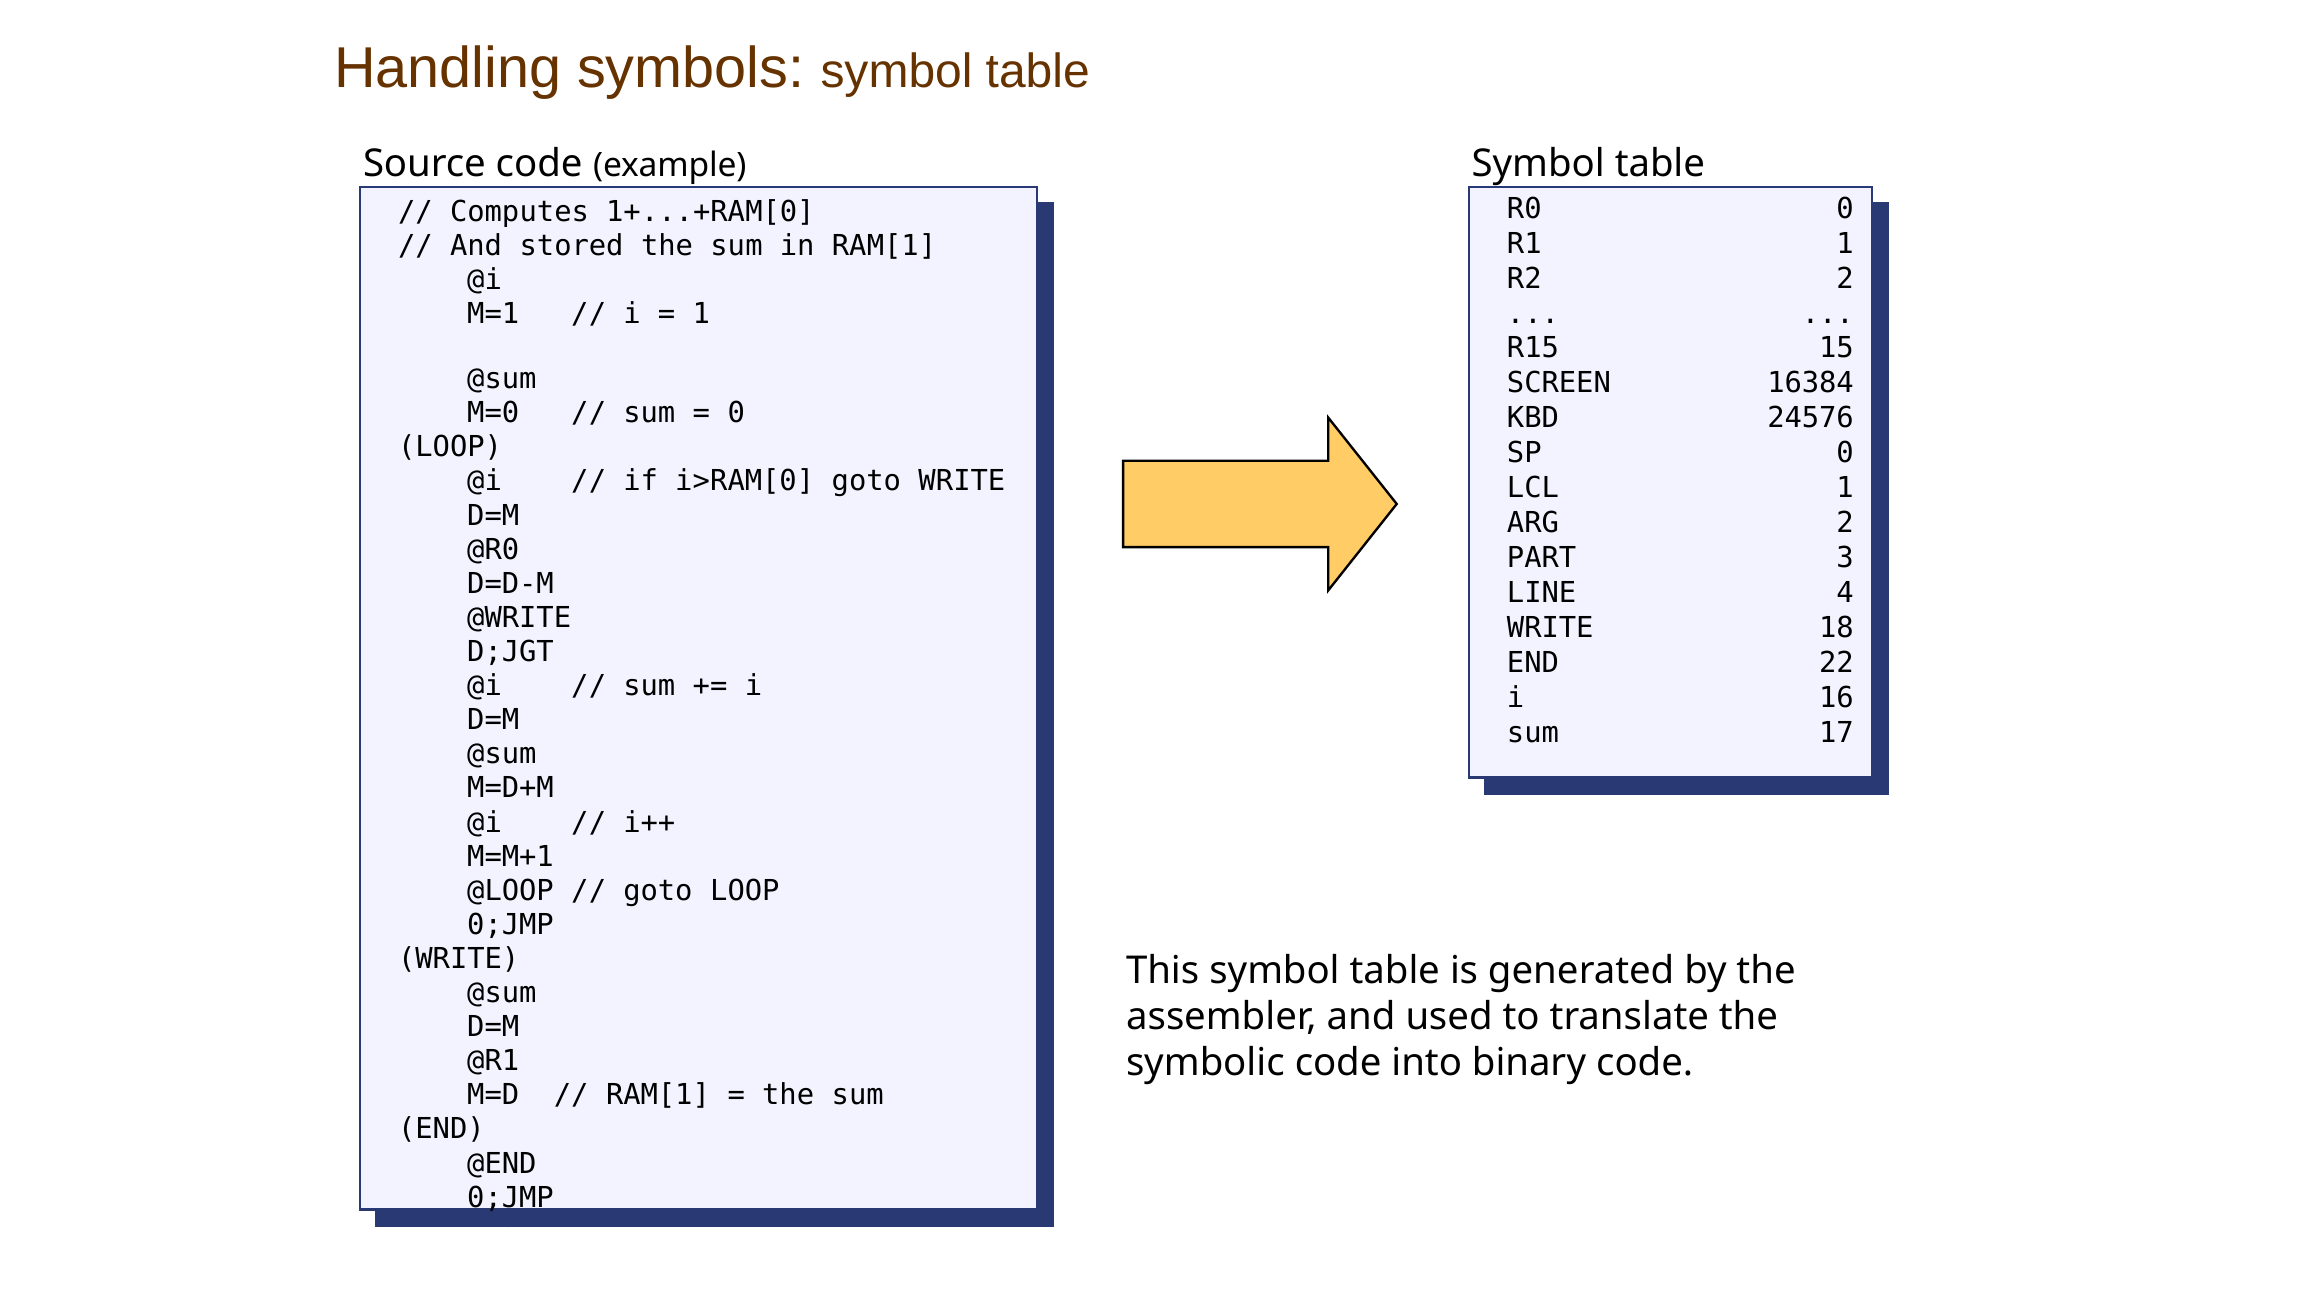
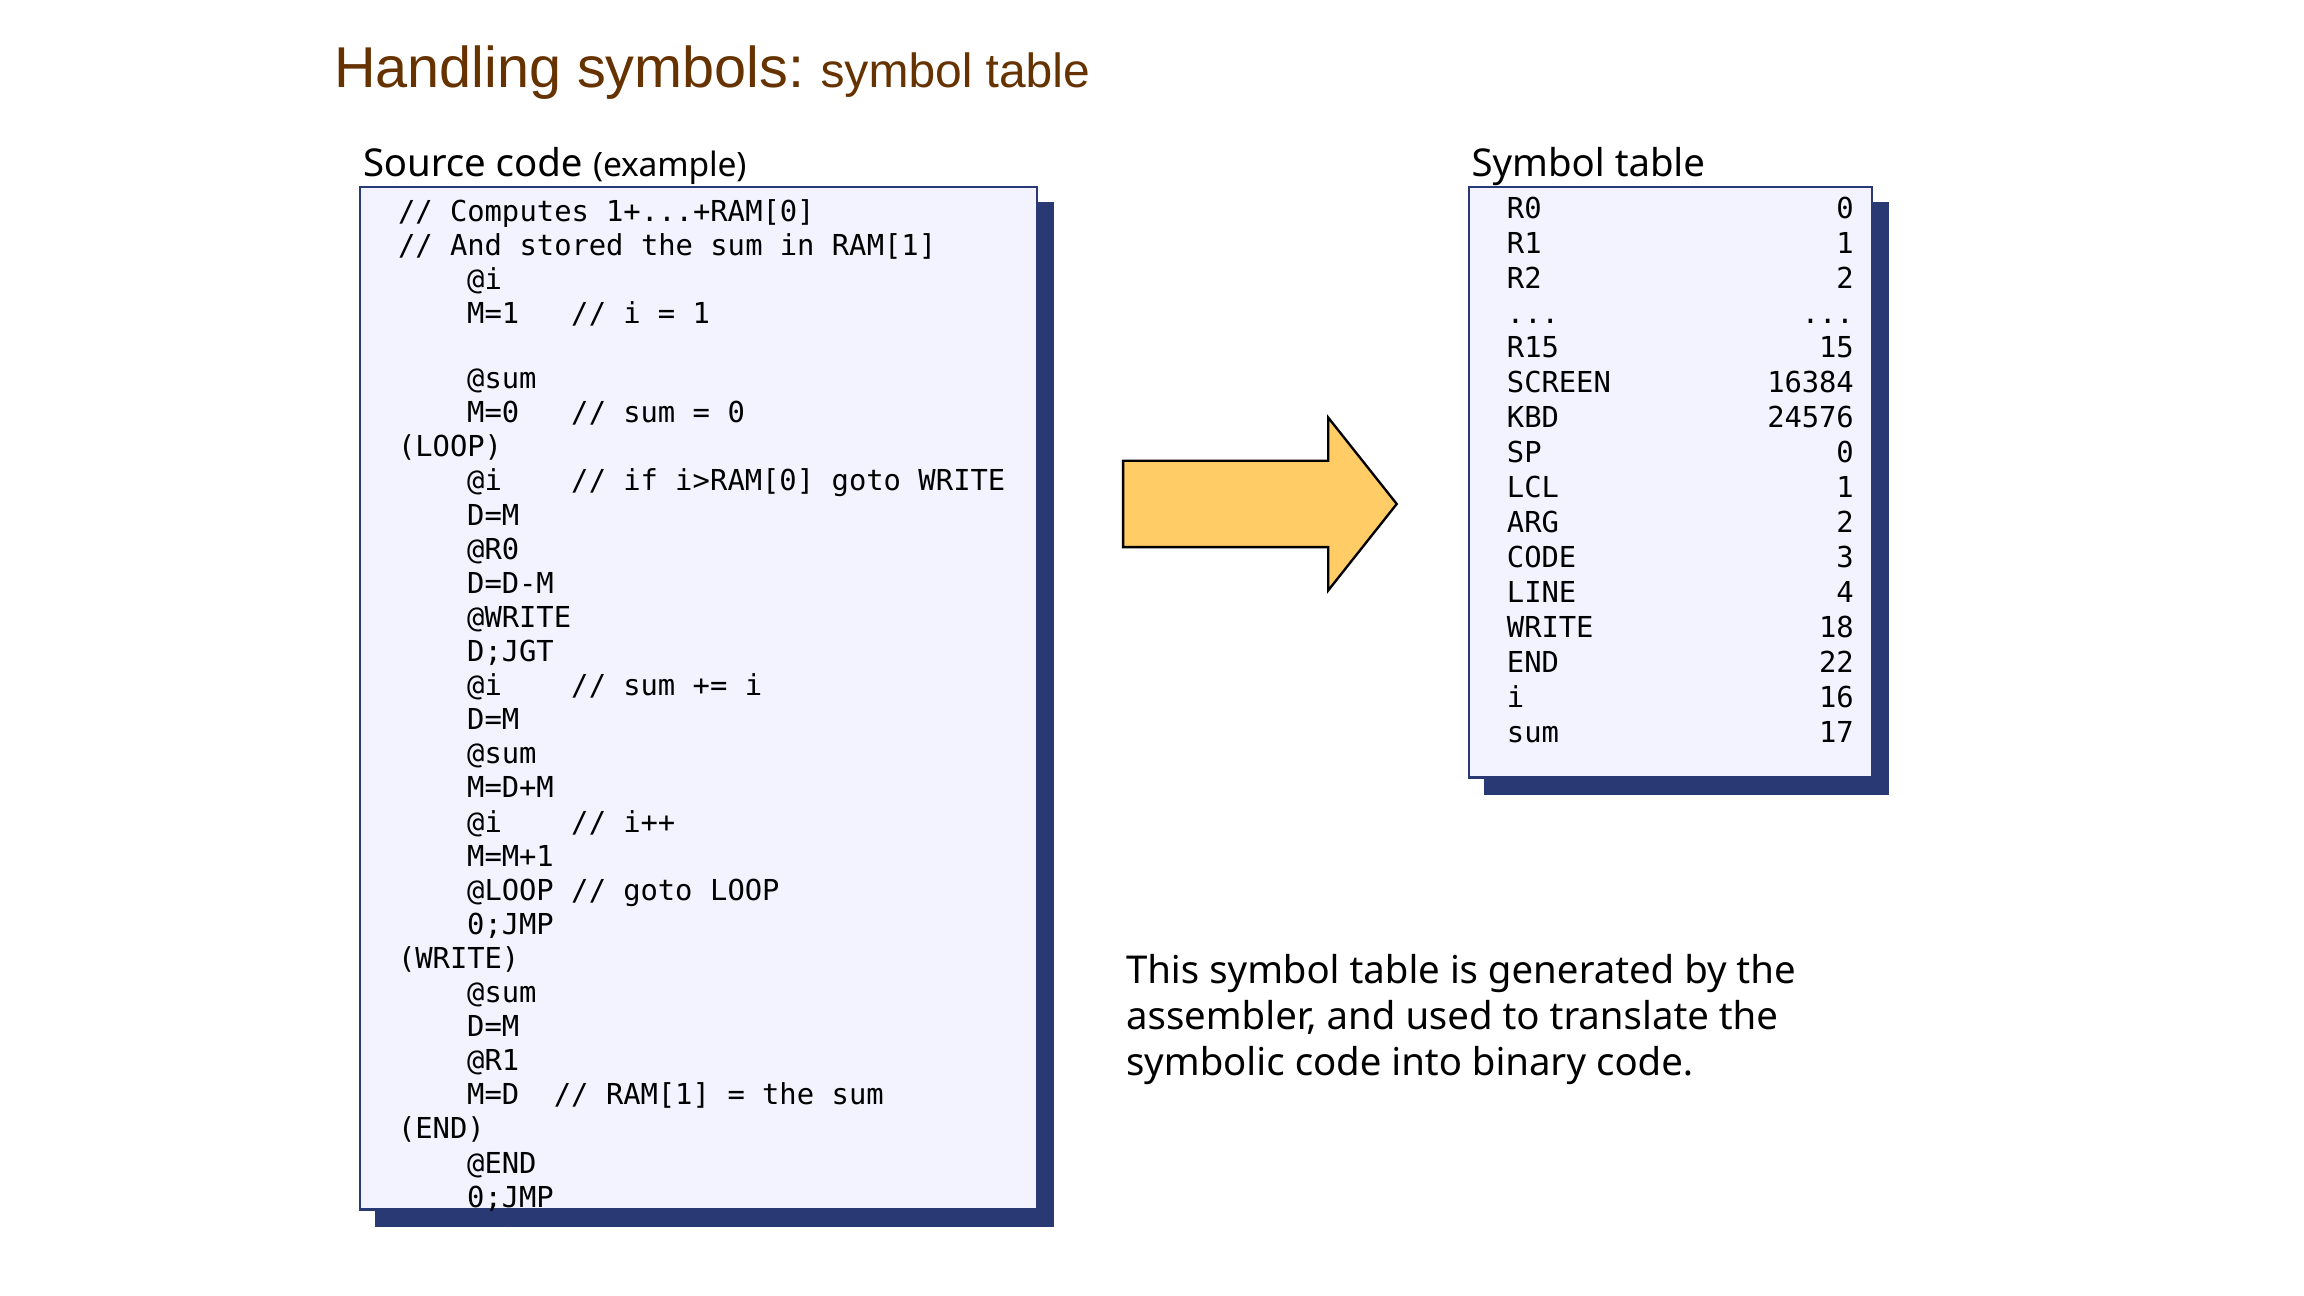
PART: PART -> CODE (1542, 558)
